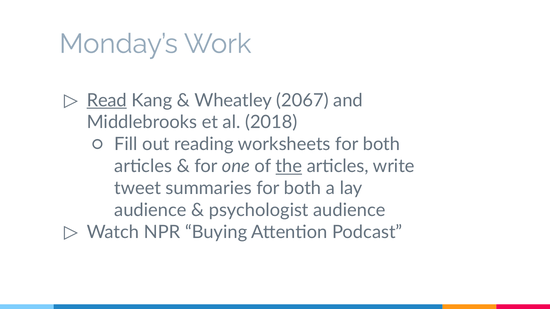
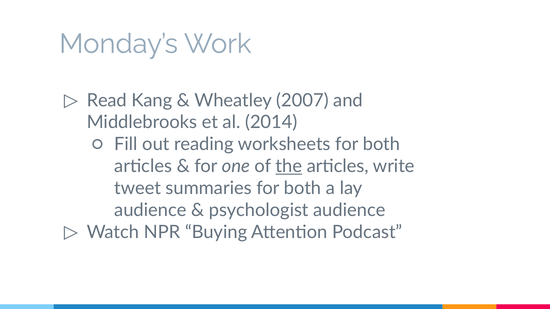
Read underline: present -> none (107, 100)
2067: 2067 -> 2007 (302, 100)
2018: 2018 -> 2014 (271, 122)
